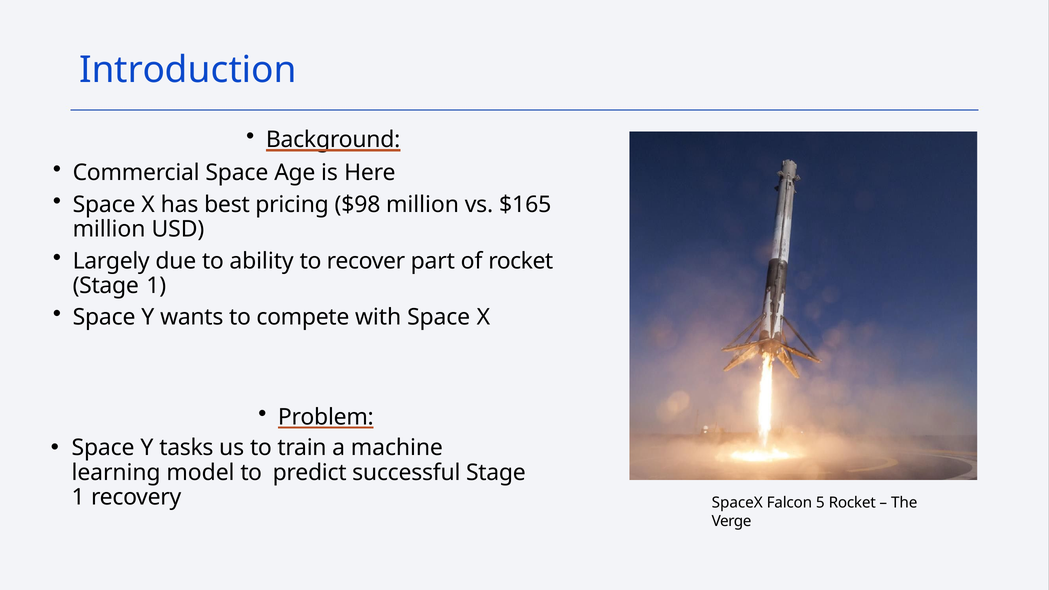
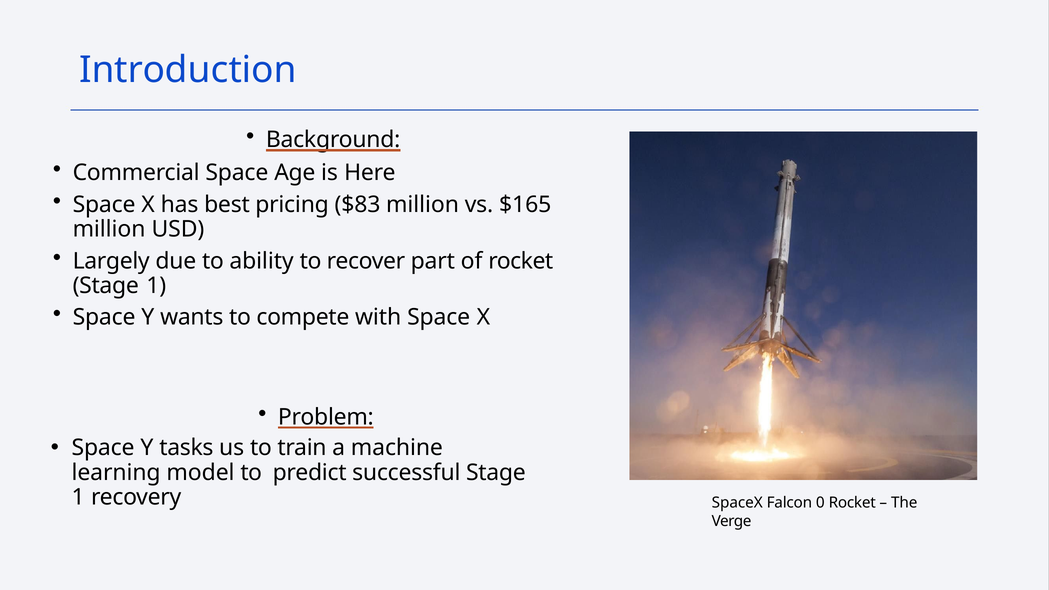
$98: $98 -> $83 (357, 205)
5: 5 -> 0 (820, 503)
